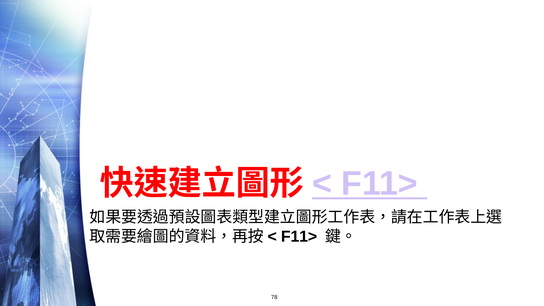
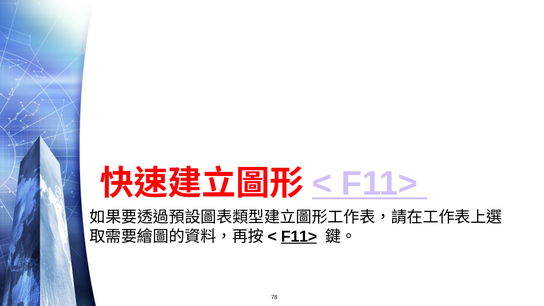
F11> underline: none -> present (299, 236)
